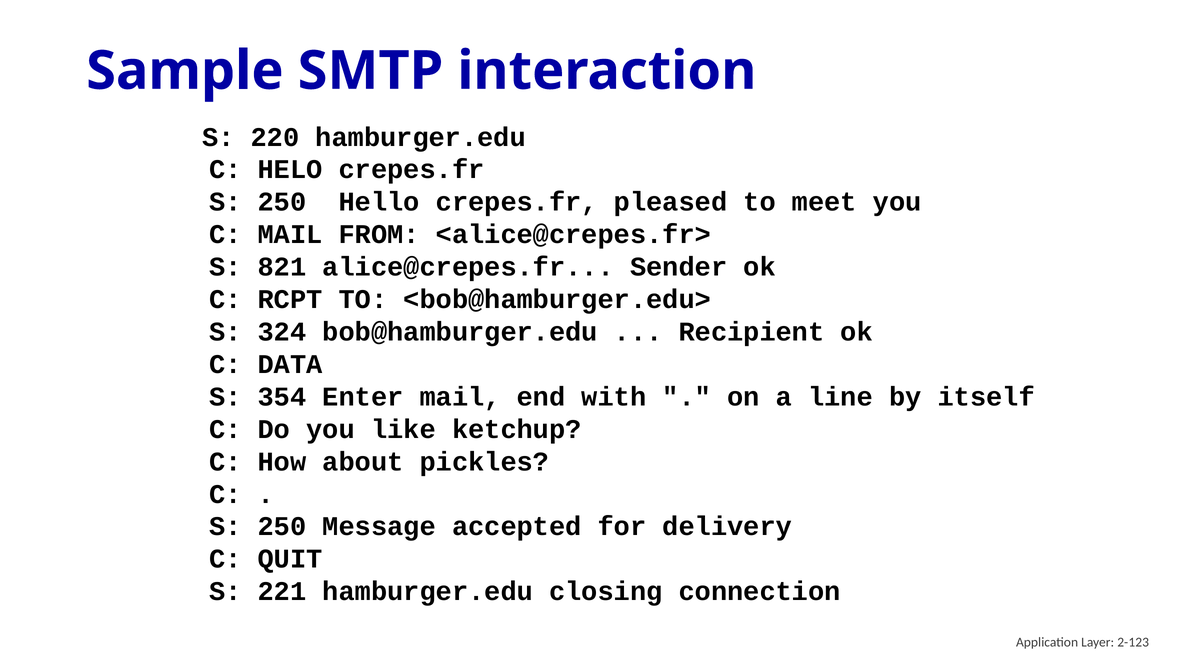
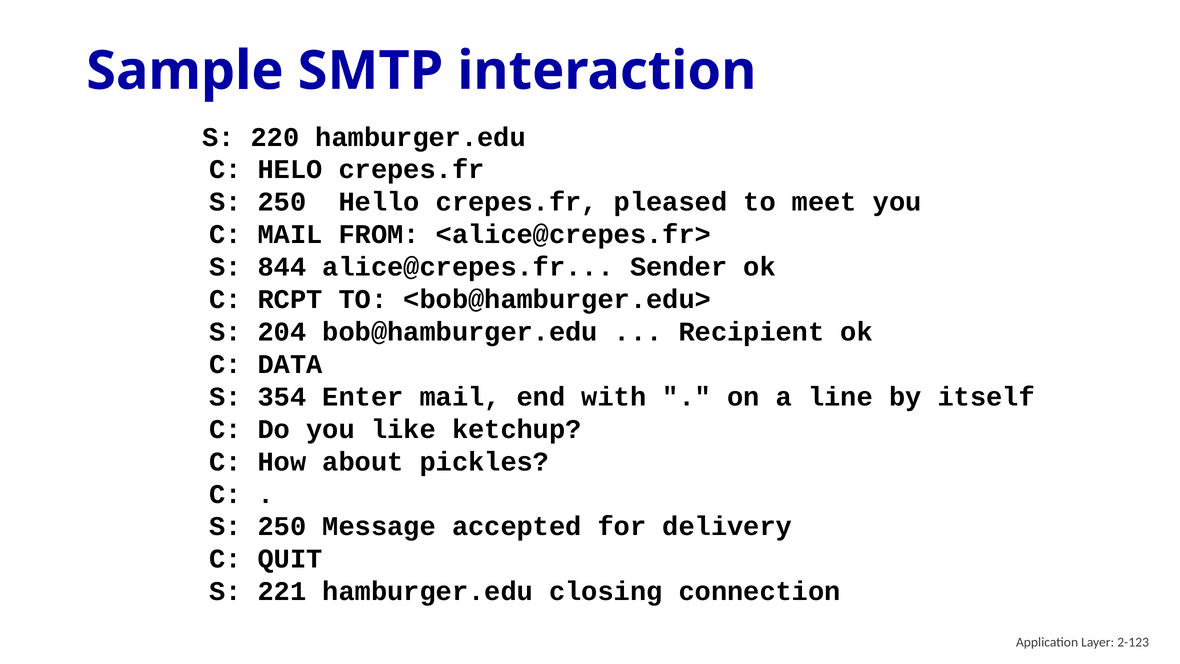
821: 821 -> 844 (282, 267)
324: 324 -> 204 (282, 332)
